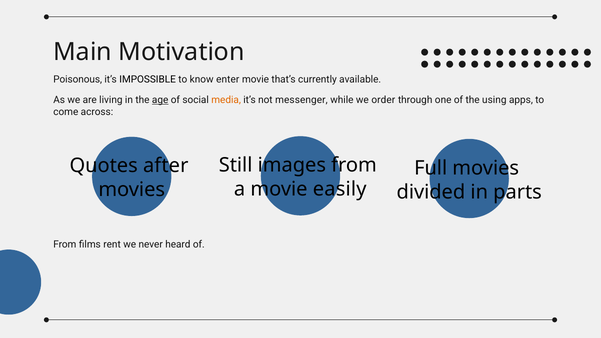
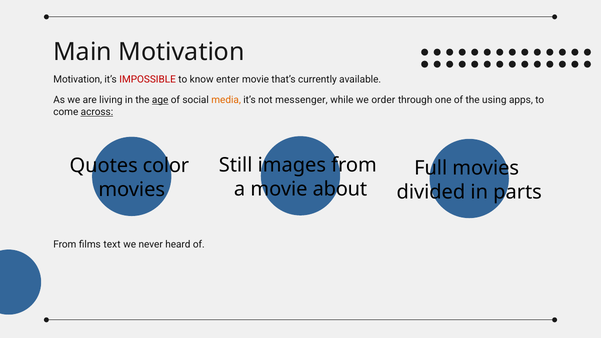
Poisonous: Poisonous -> Motivation (78, 80)
IMPOSSIBLE colour: black -> red (148, 80)
across underline: none -> present (97, 112)
after: after -> color (166, 166)
easily: easily -> about (340, 189)
rent: rent -> text (112, 244)
